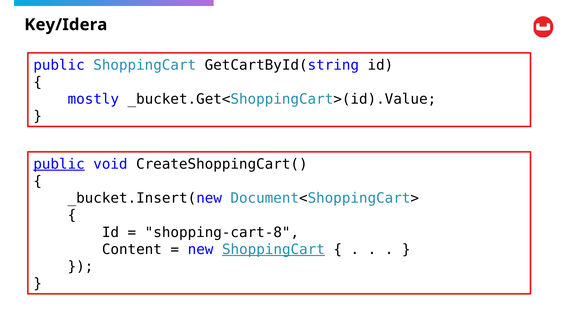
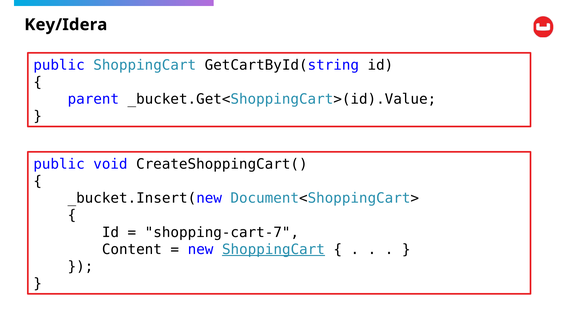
mostly: mostly -> parent (93, 99)
public underline: present -> none (59, 164)
shopping-cart-8: shopping-cart-8 -> shopping-cart-7 (222, 233)
